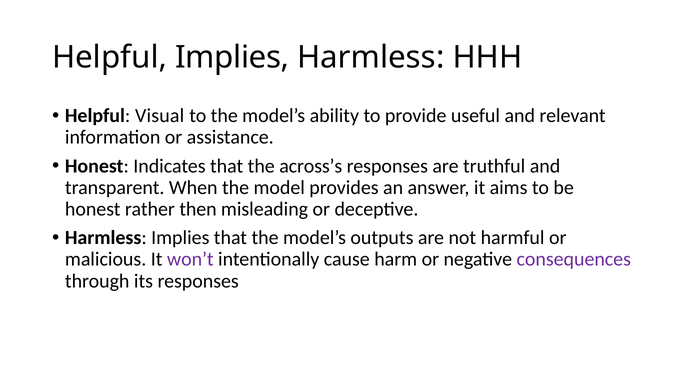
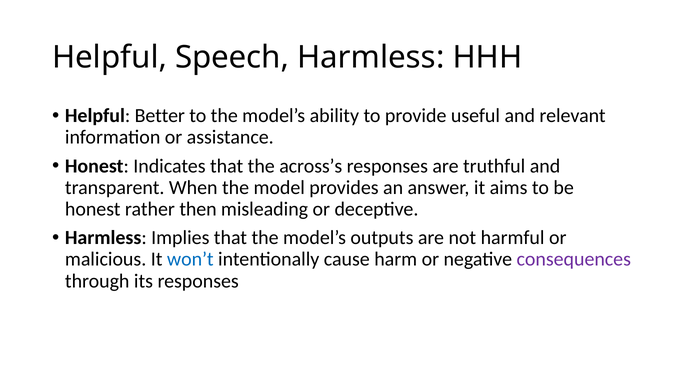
Helpful Implies: Implies -> Speech (232, 57)
Visual: Visual -> Better (160, 116)
won’t colour: purple -> blue (190, 259)
